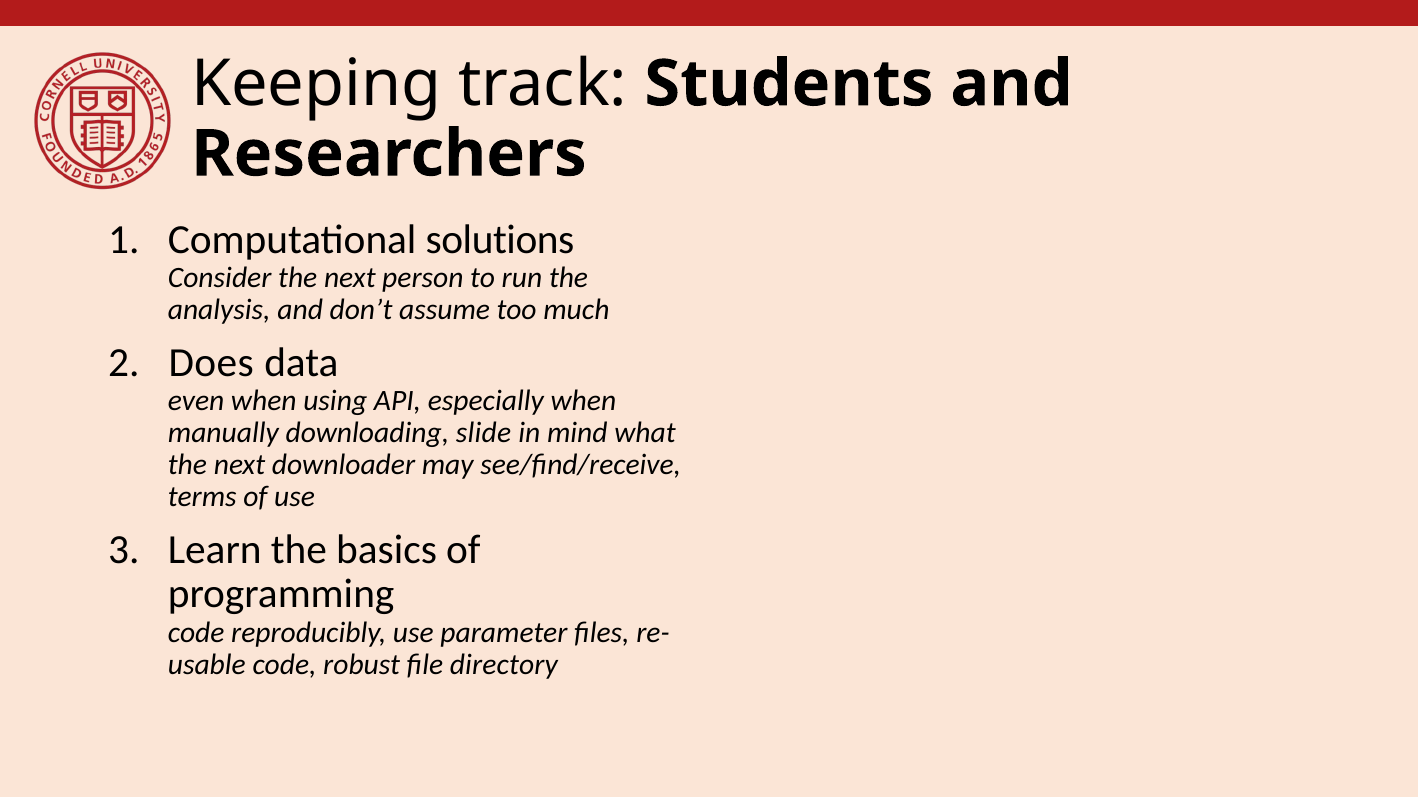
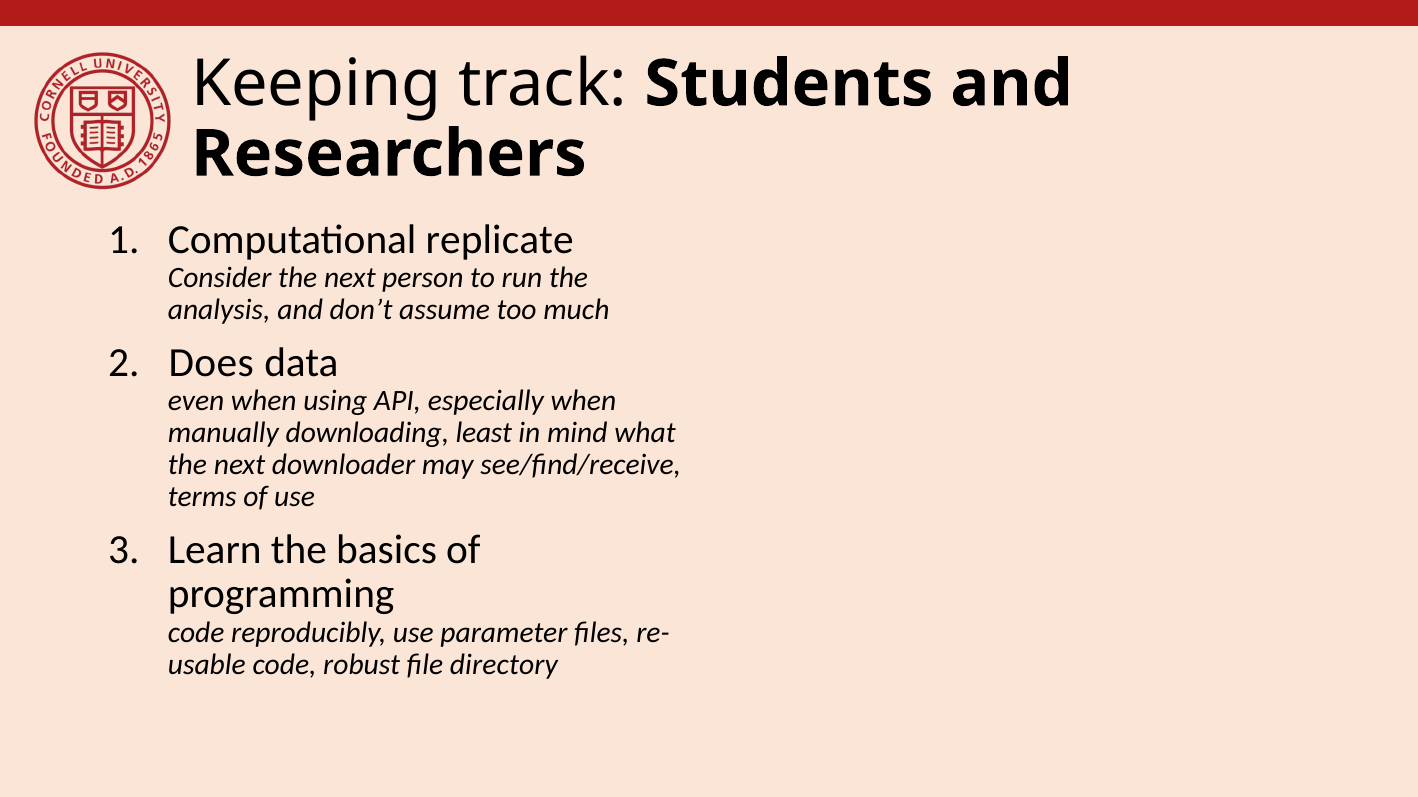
solutions: solutions -> replicate (500, 240)
slide: slide -> least (484, 433)
